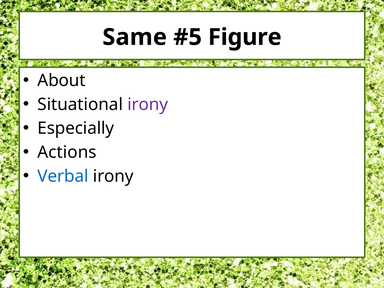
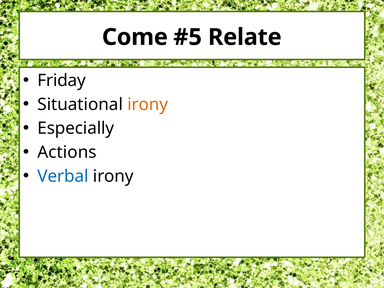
Same: Same -> Come (135, 37)
Figure: Figure -> Relate (245, 37)
About: About -> Friday (62, 81)
irony colour: purple -> orange (148, 104)
